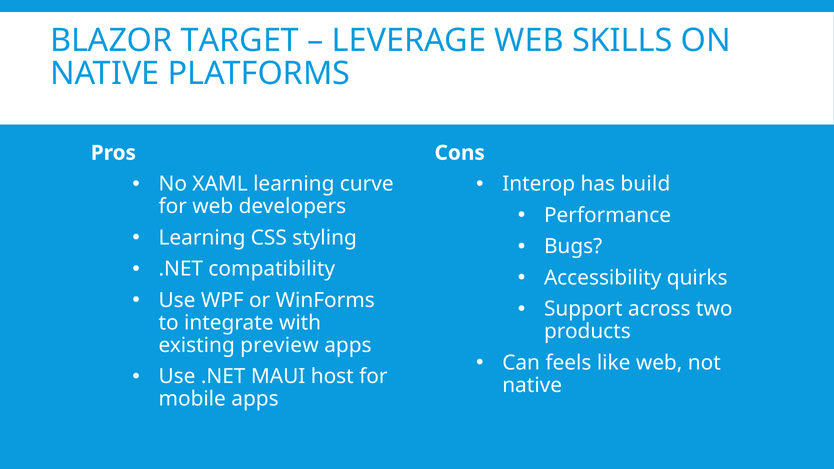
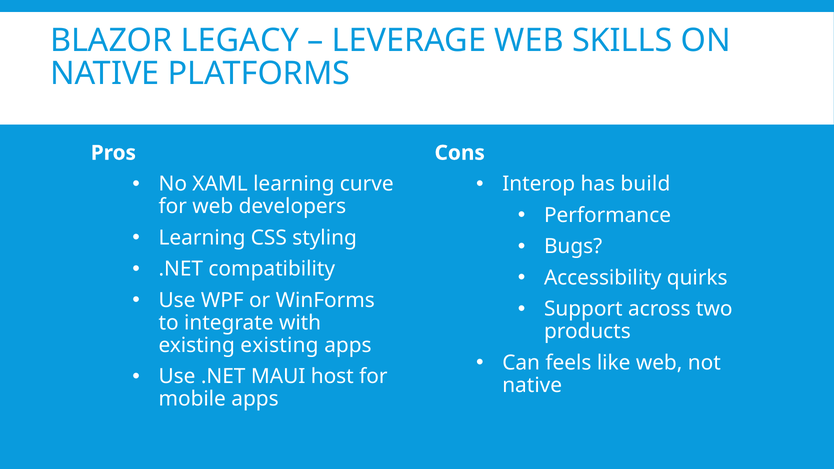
TARGET: TARGET -> LEGACY (240, 41)
existing preview: preview -> existing (279, 345)
